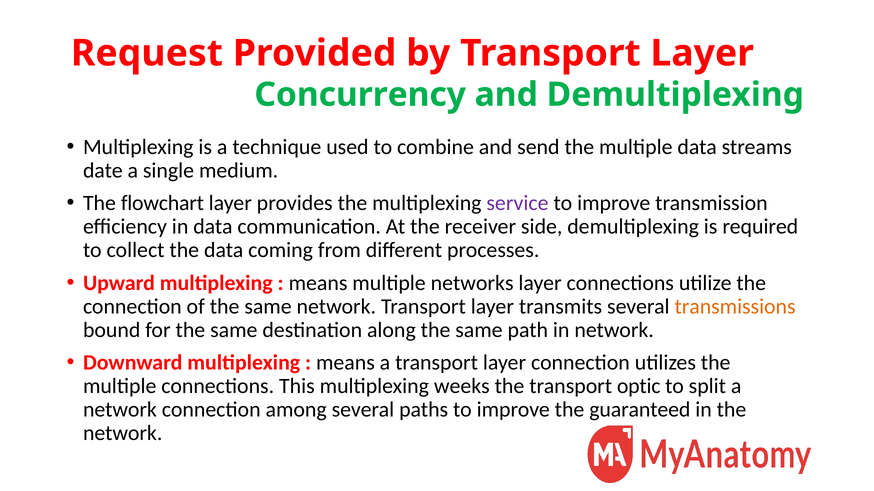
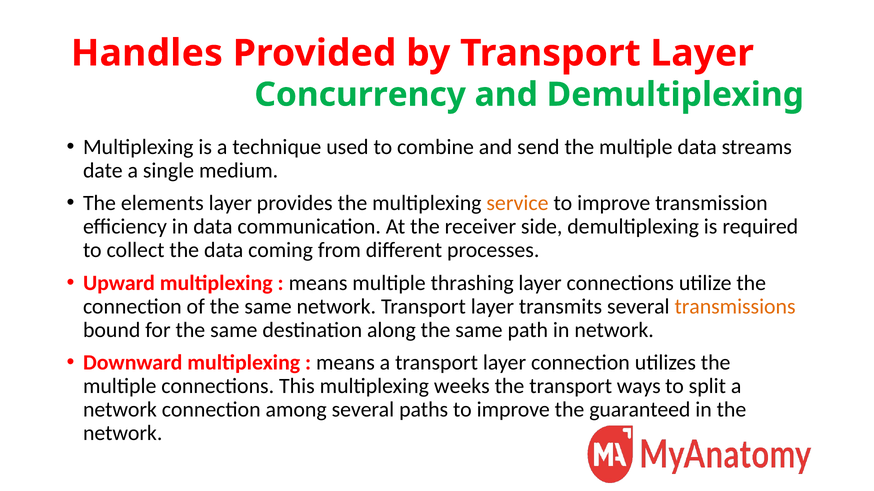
Request: Request -> Handles (147, 53)
flowchart: flowchart -> elements (162, 203)
service colour: purple -> orange (517, 203)
networks: networks -> thrashing (472, 283)
optic: optic -> ways (639, 387)
